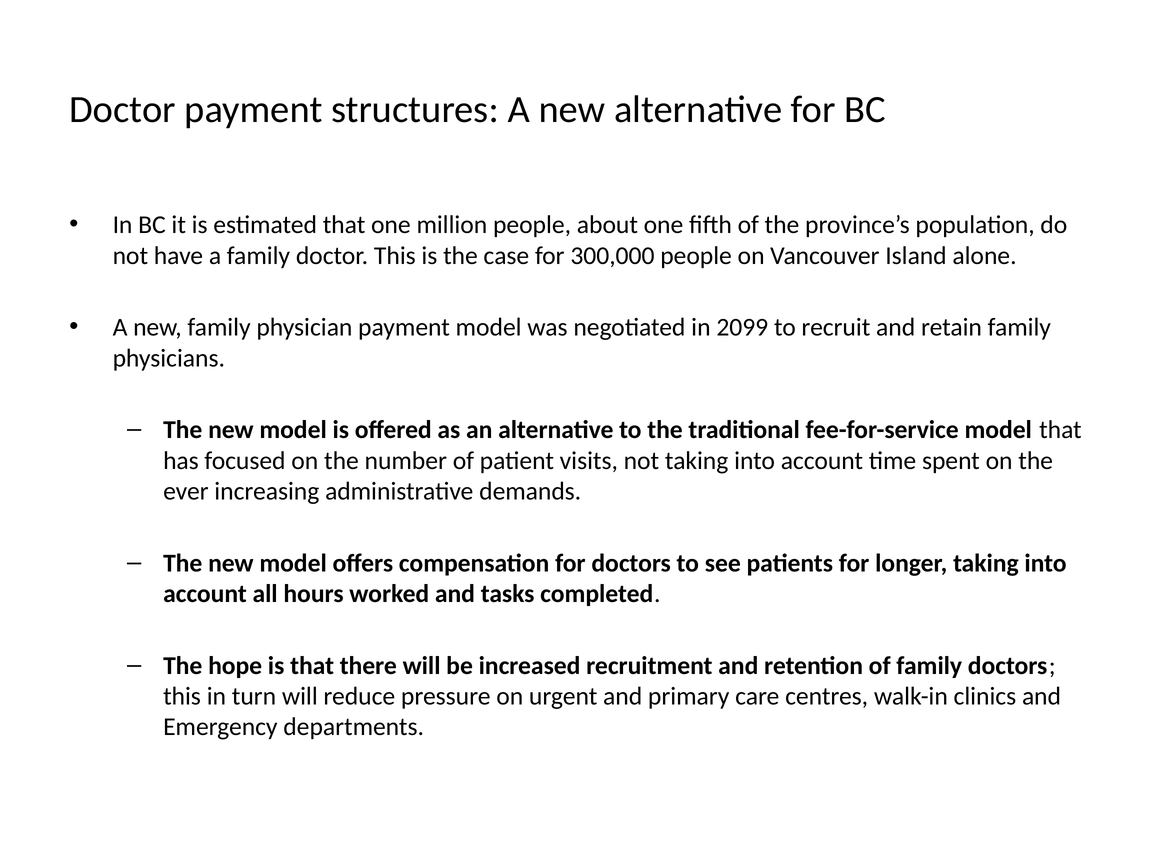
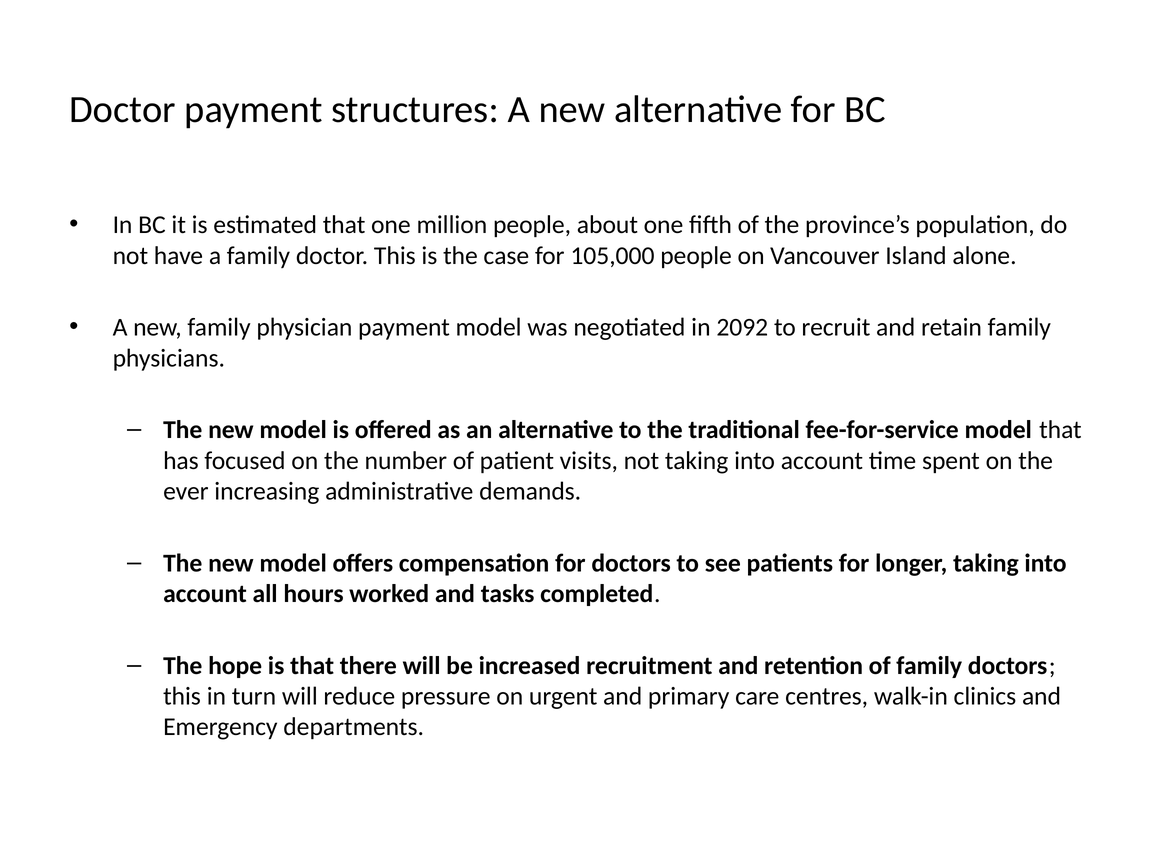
300,000: 300,000 -> 105,000 (612, 256)
2099: 2099 -> 2092 (742, 328)
